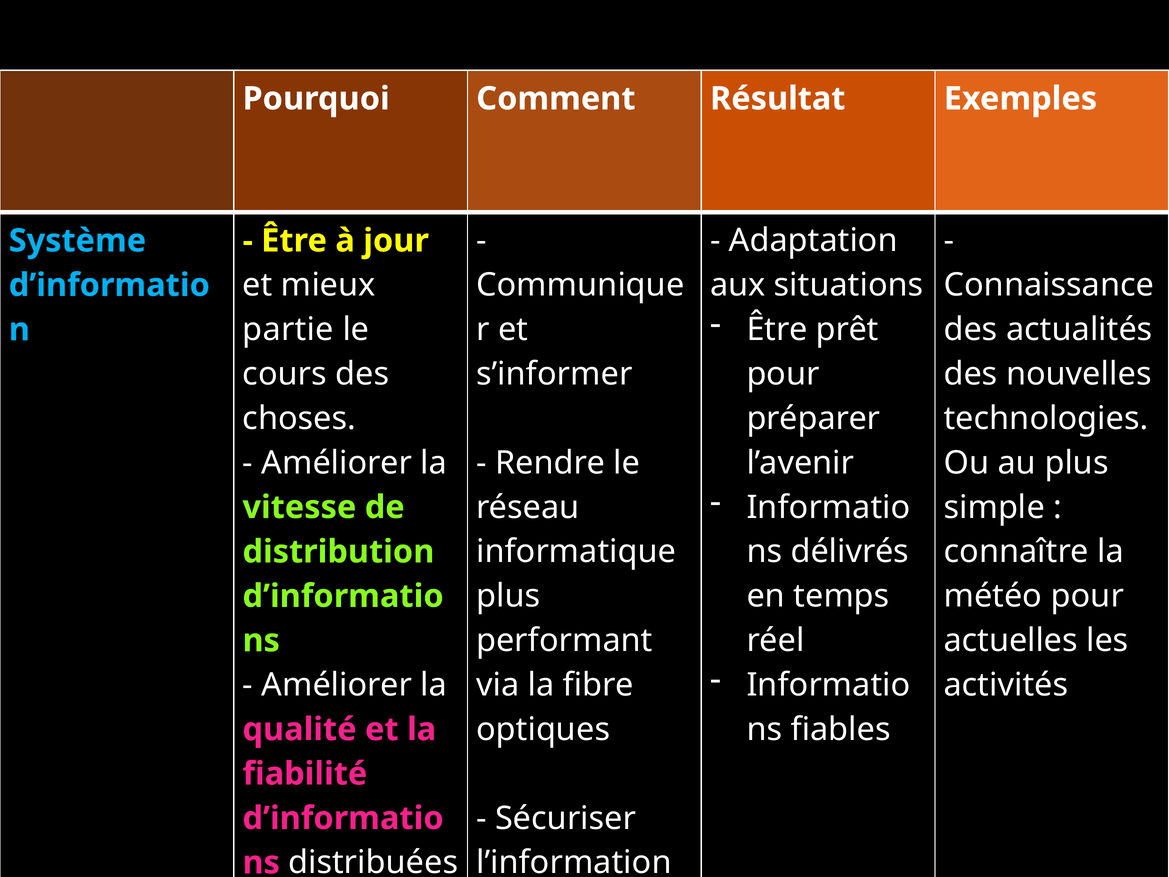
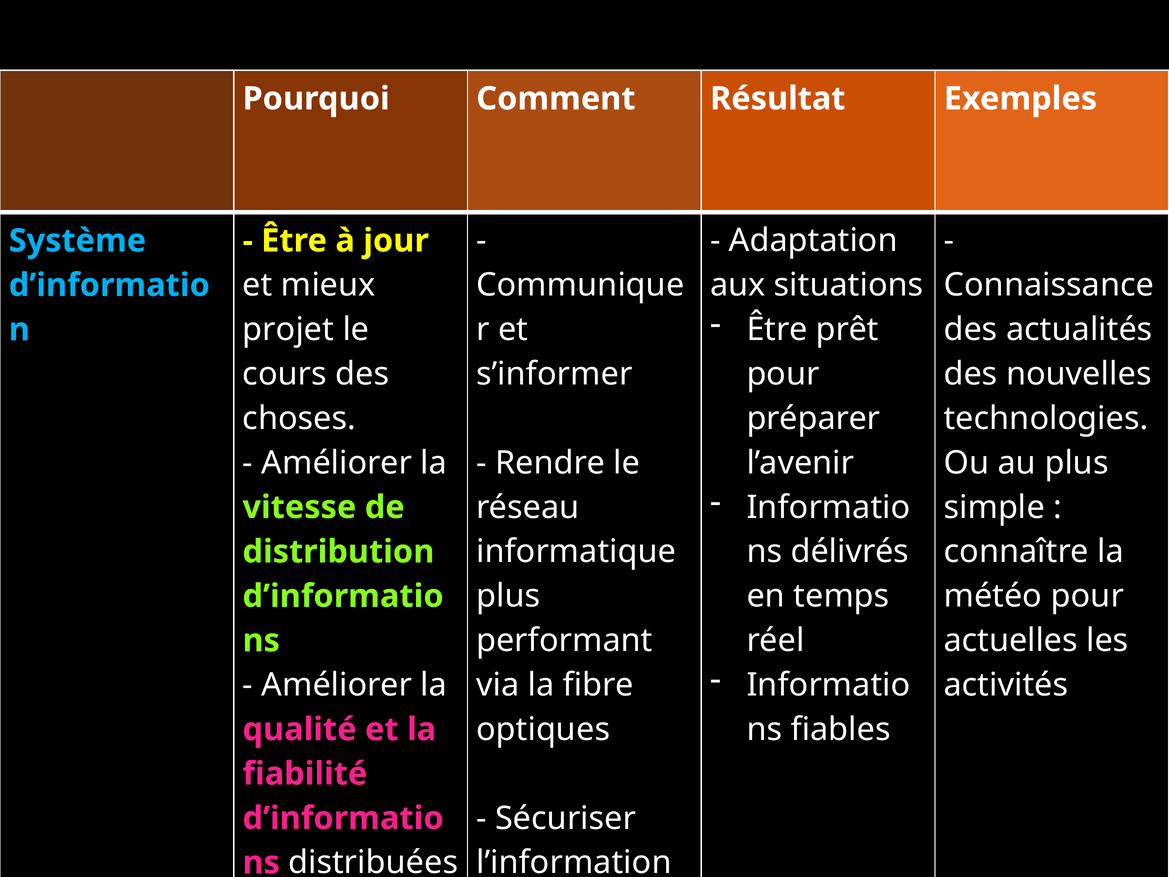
partie: partie -> projet (288, 330)
